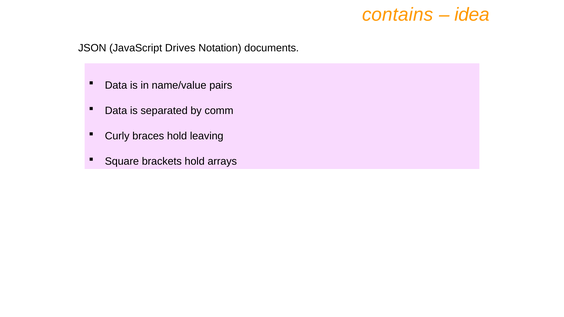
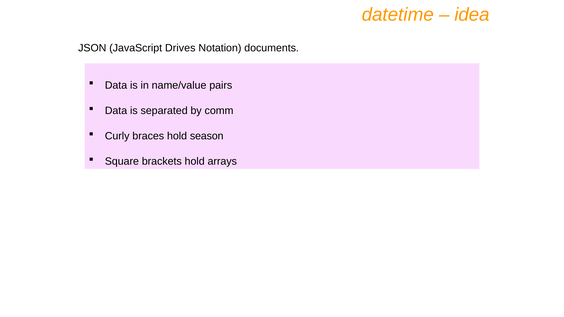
contains: contains -> datetime (398, 15)
leaving: leaving -> season (207, 136)
